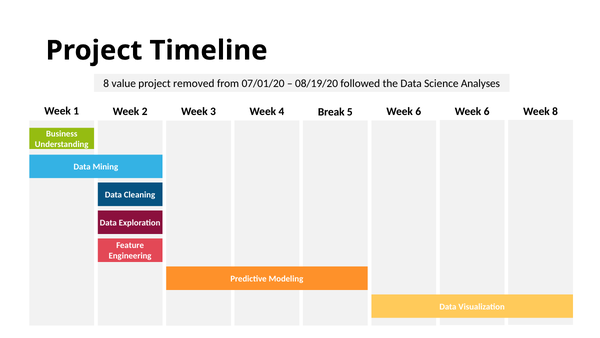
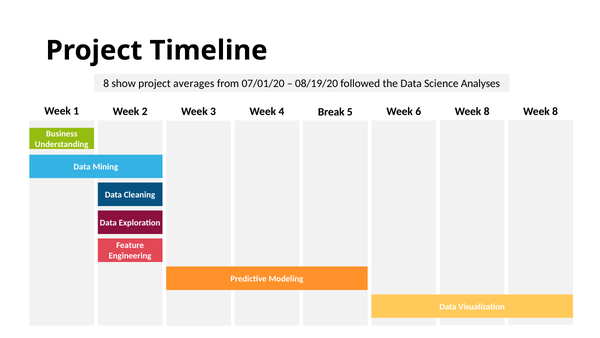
value: value -> show (124, 84)
removed: removed -> averages (194, 84)
6 Week 6: 6 -> 8 (487, 111)
